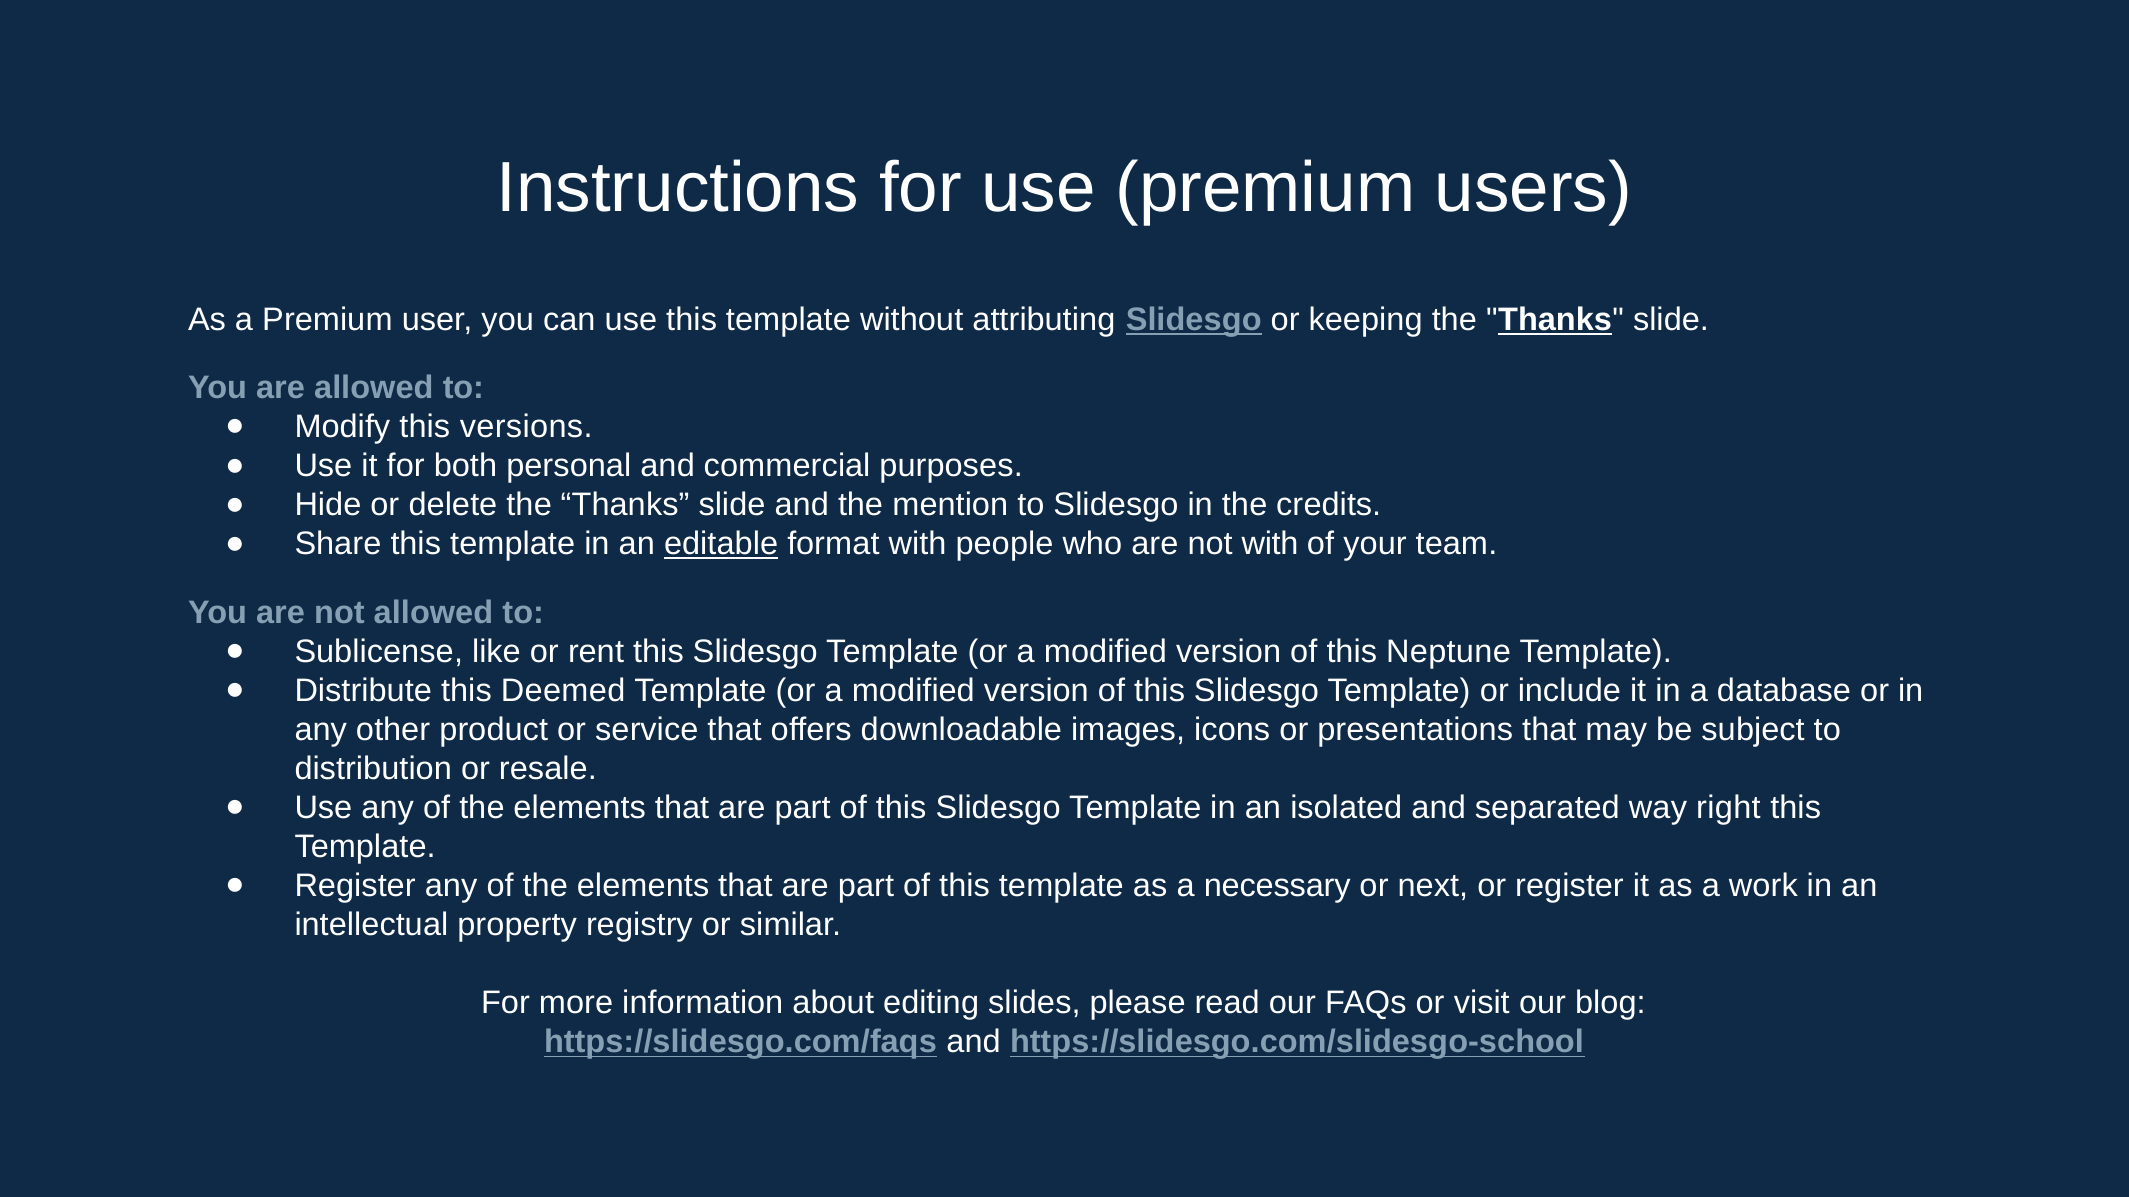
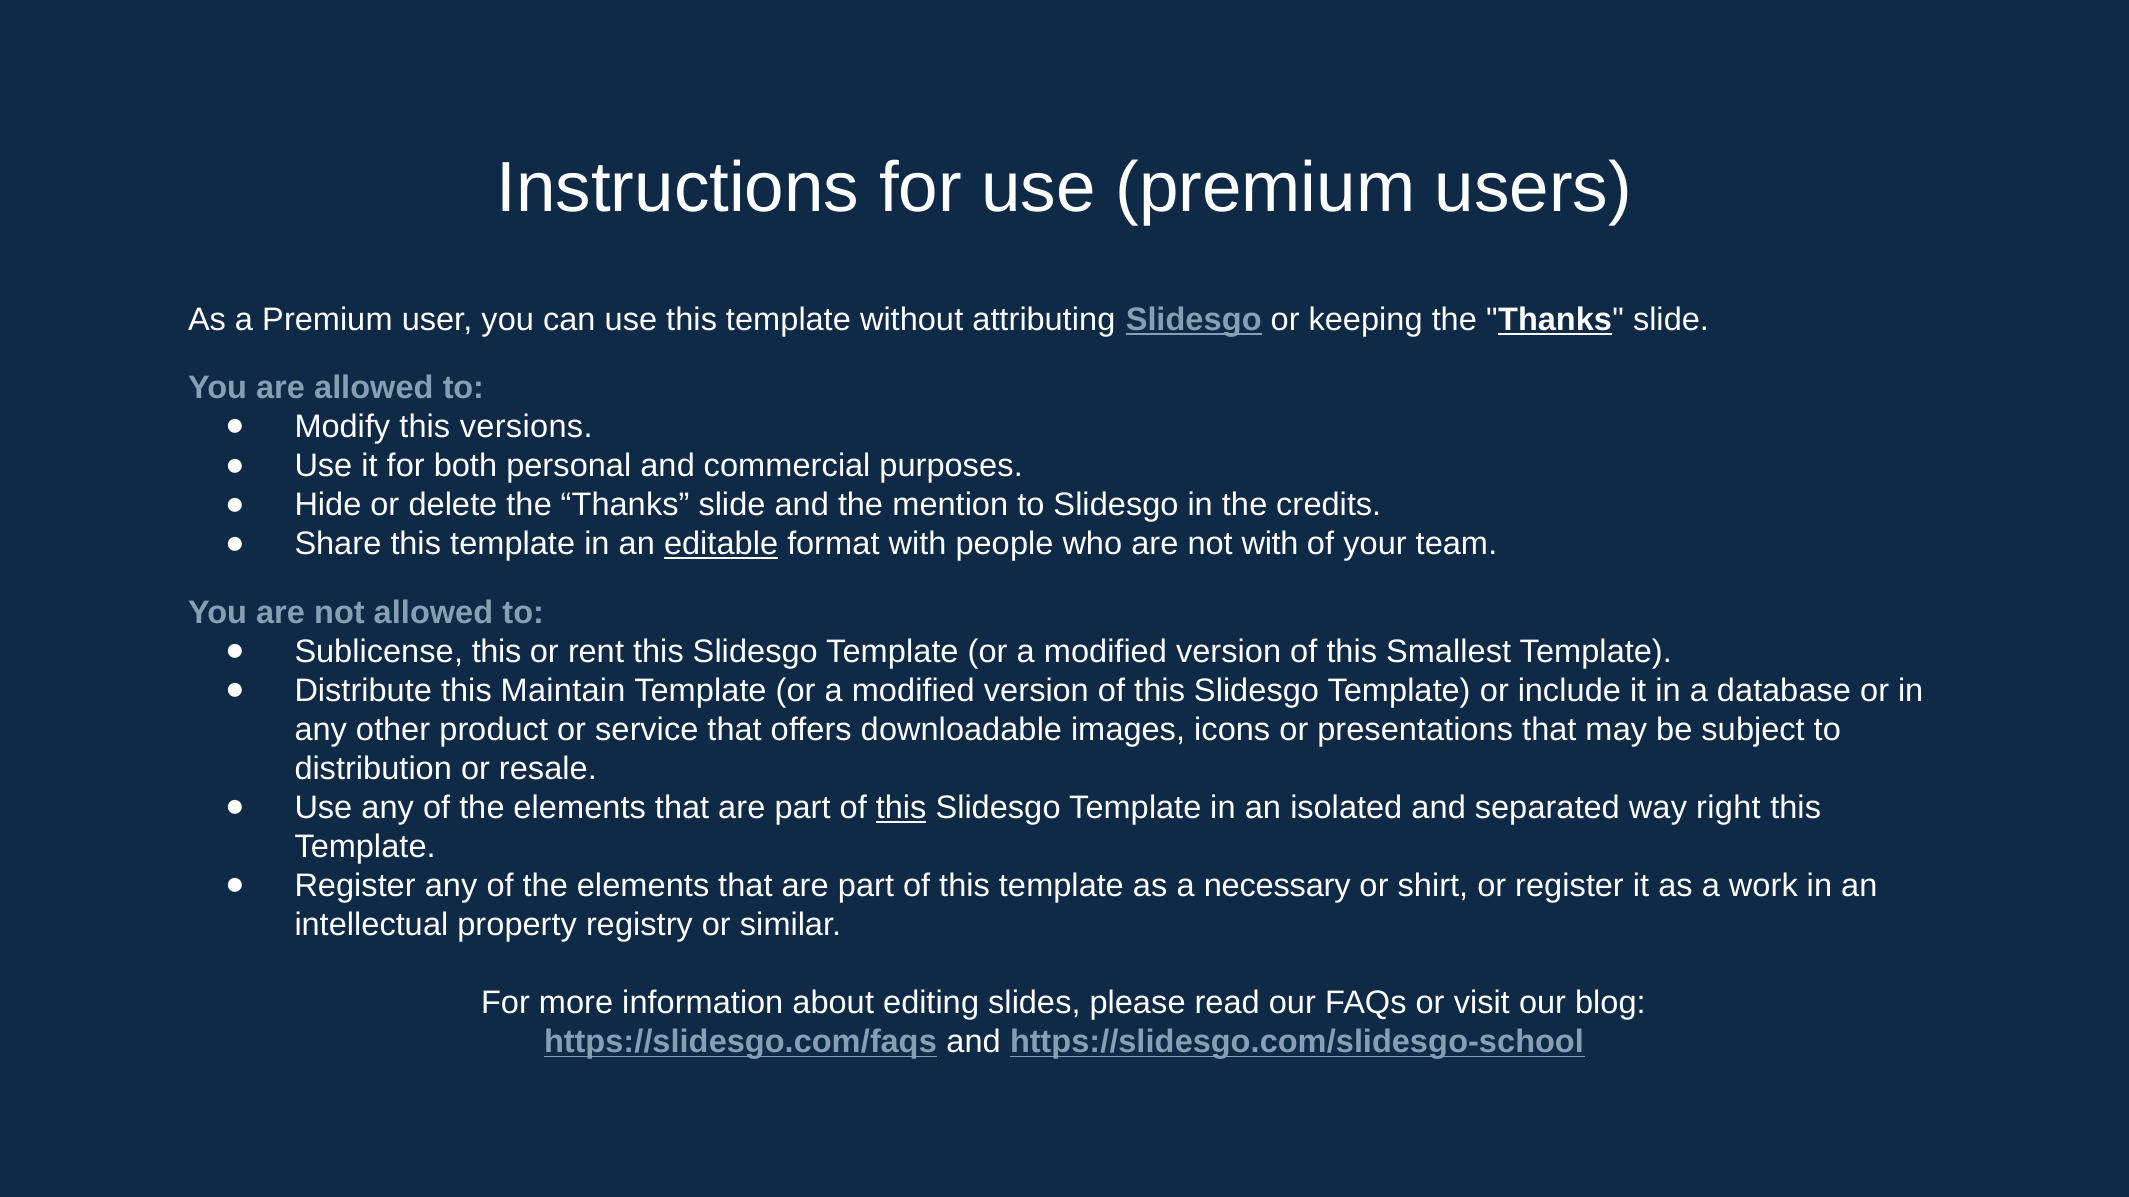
Sublicense like: like -> this (497, 652)
Neptune: Neptune -> Smallest (1449, 652)
Deemed: Deemed -> Maintain (563, 691)
this underline: none -> present (901, 808)
next: next -> shirt (1433, 887)
